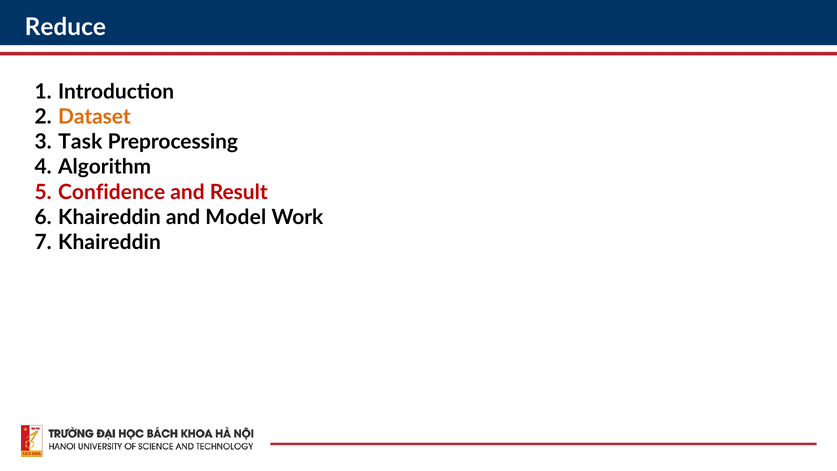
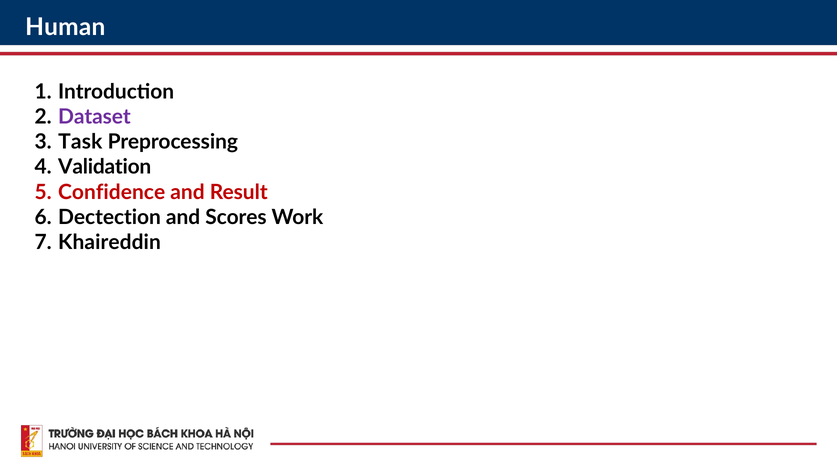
Reduce: Reduce -> Human (65, 27)
Dataset colour: orange -> purple (94, 117)
Algorithm: Algorithm -> Validation (105, 167)
Khaireddin: Khaireddin -> Dectection (109, 217)
Model: Model -> Scores (236, 217)
